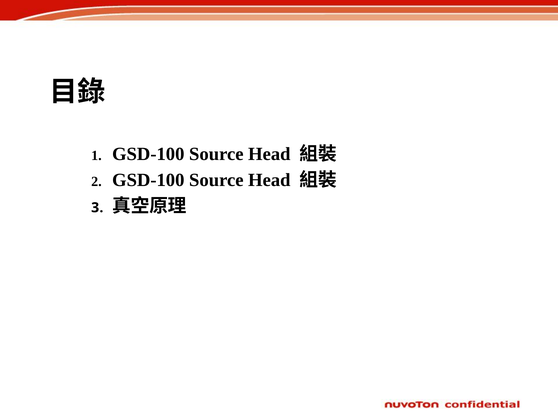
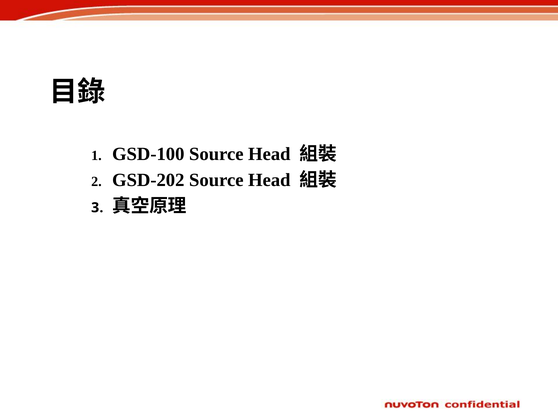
GSD-100: GSD-100 -> GSD-202 (148, 180)
